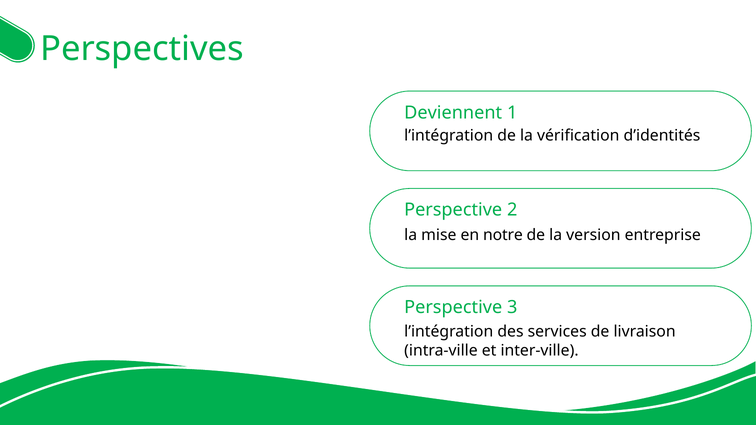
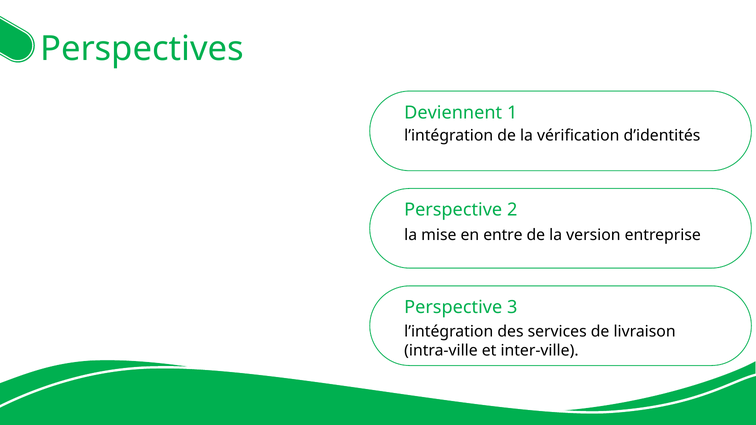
notre: notre -> entre (503, 235)
